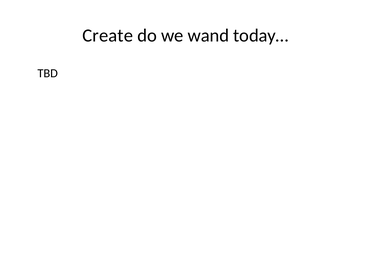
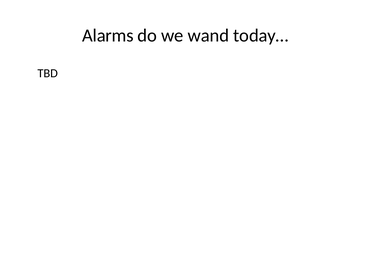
Create: Create -> Alarms (108, 36)
